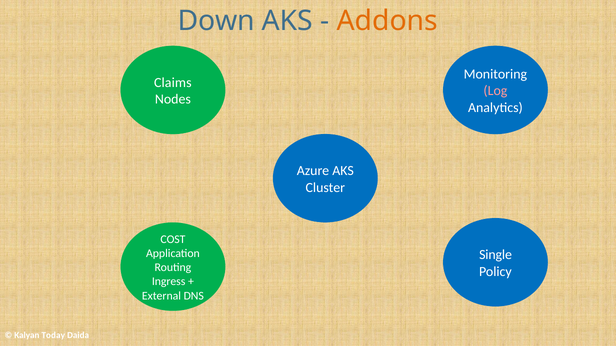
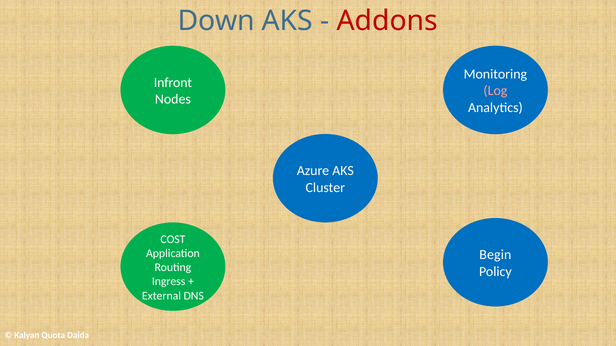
Addons colour: orange -> red (387, 21)
Claims: Claims -> Infront (173, 83)
Single: Single -> Begin (495, 255)
Today: Today -> Quota (53, 336)
